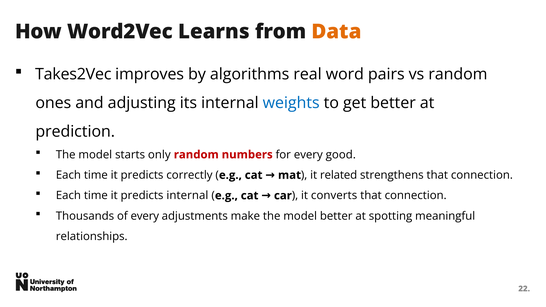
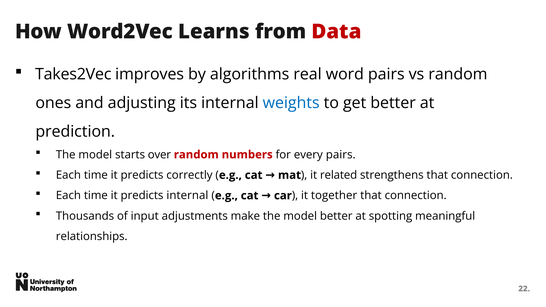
Data colour: orange -> red (337, 32)
only: only -> over (159, 155)
every good: good -> pairs (341, 155)
converts: converts -> together (334, 196)
of every: every -> input (145, 216)
